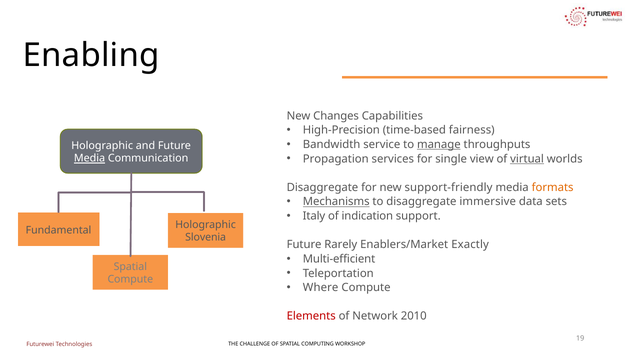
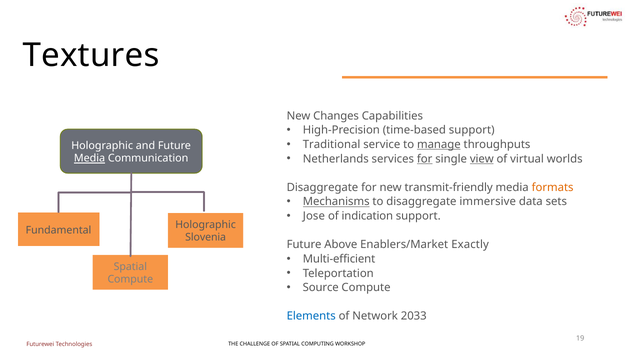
Enabling: Enabling -> Textures (91, 56)
time-based fairness: fairness -> support (472, 130)
Bandwidth: Bandwidth -> Traditional (332, 145)
Propagation: Propagation -> Netherlands (336, 159)
for underline: none -> present (425, 159)
view underline: none -> present (482, 159)
virtual underline: present -> none (527, 159)
support-friendly: support-friendly -> transmit-friendly (449, 188)
Italy: Italy -> Jose (314, 216)
Rarely: Rarely -> Above (341, 245)
Where: Where -> Source (321, 288)
Elements colour: red -> blue (311, 317)
2010: 2010 -> 2033 (414, 317)
